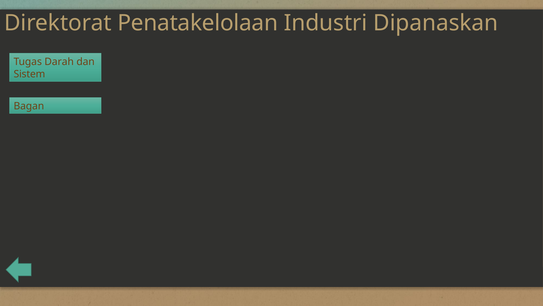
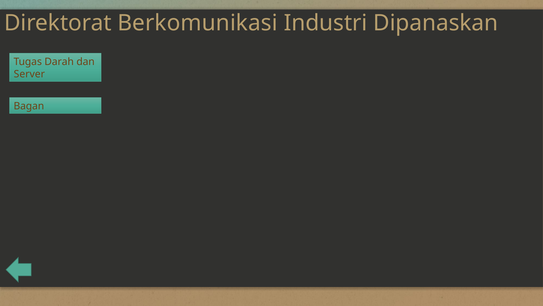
Penatakelolaan: Penatakelolaan -> Berkomunikasi (198, 23)
Sistem: Sistem -> Server (29, 74)
